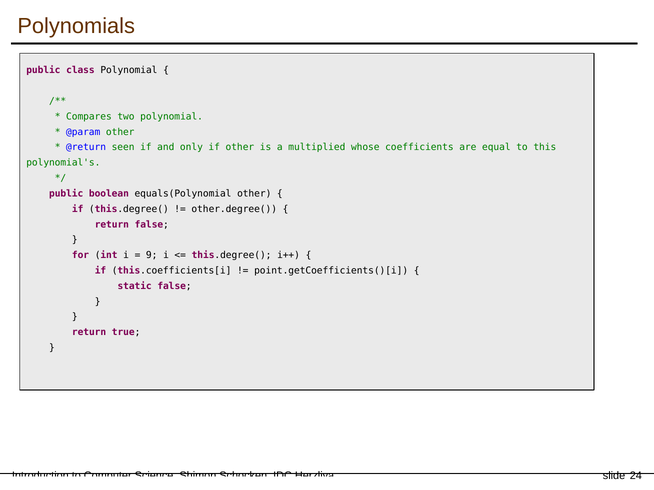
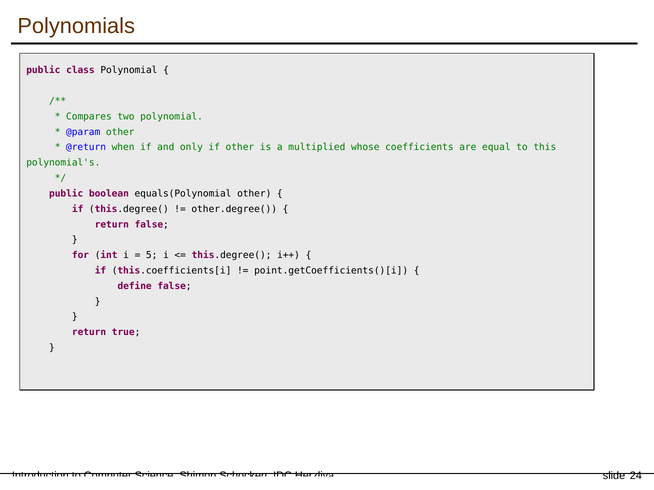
seen: seen -> when (123, 147)
9: 9 -> 5 (152, 255)
static: static -> define (135, 286)
